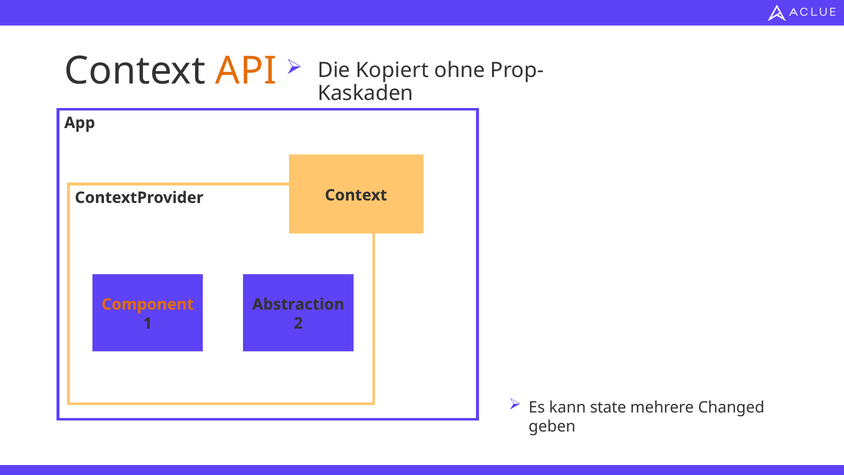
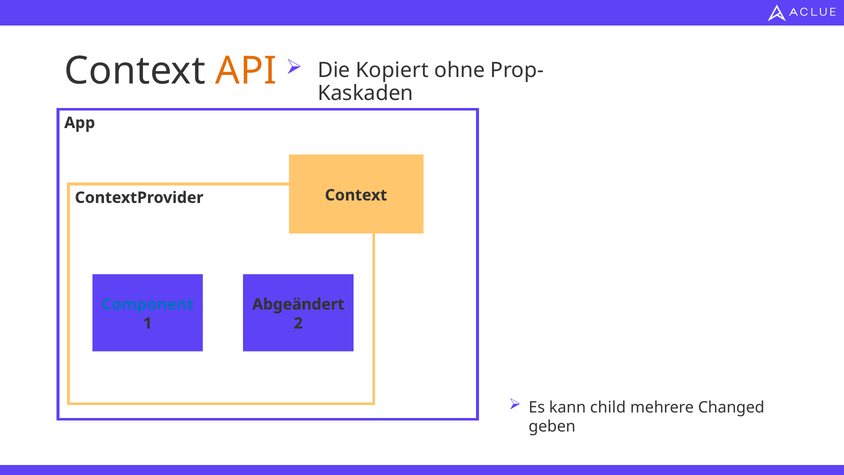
Component colour: orange -> blue (148, 304)
Abstraction: Abstraction -> Abgeändert (298, 304)
state: state -> child (608, 407)
